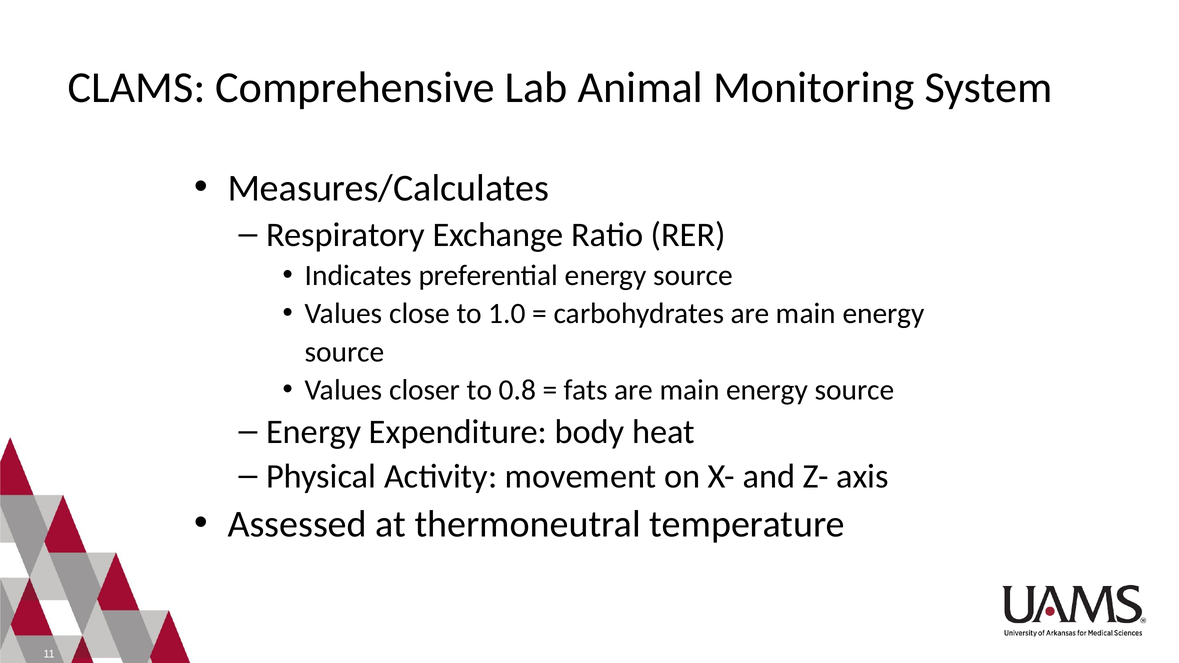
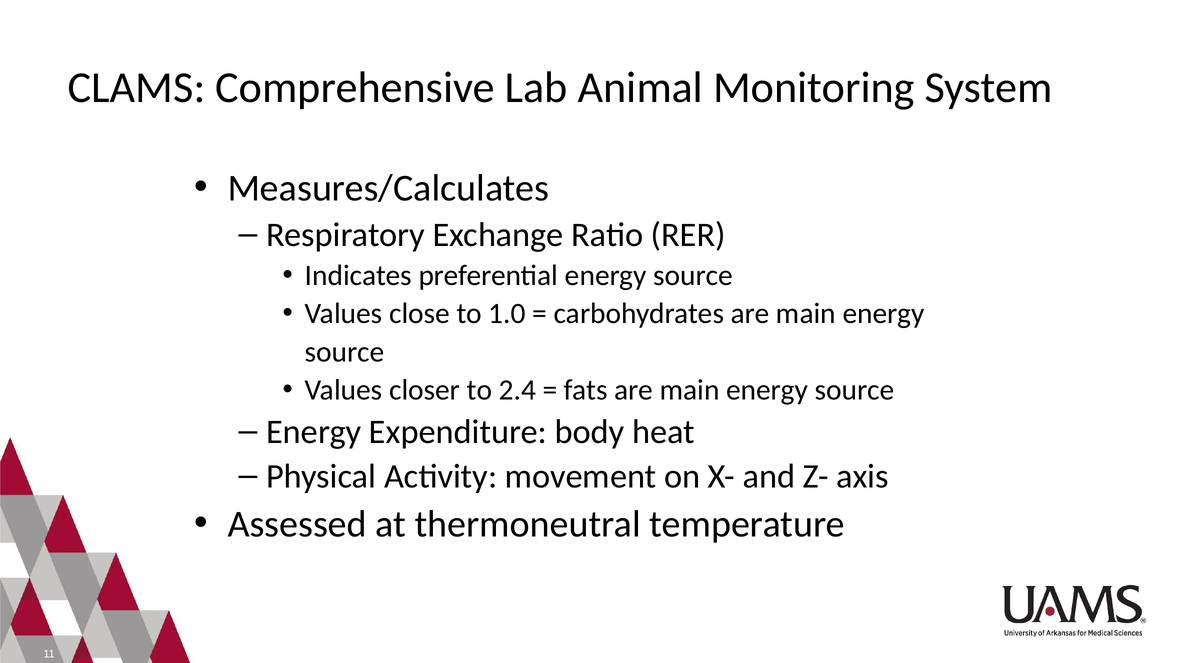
0.8: 0.8 -> 2.4 (517, 390)
